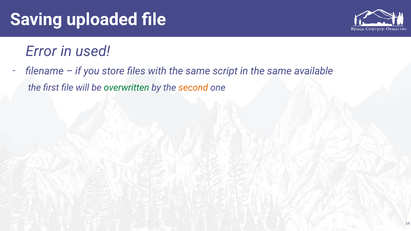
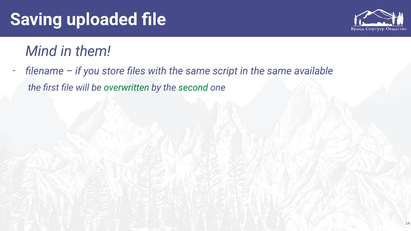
Error: Error -> Mind (41, 51)
used: used -> them (93, 51)
second colour: orange -> green (193, 88)
